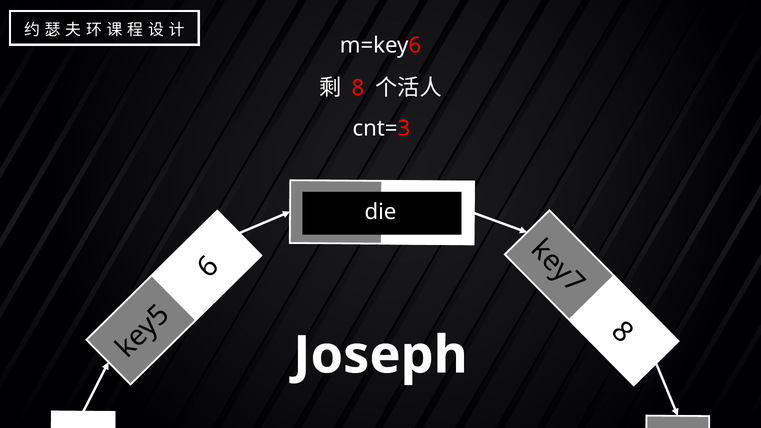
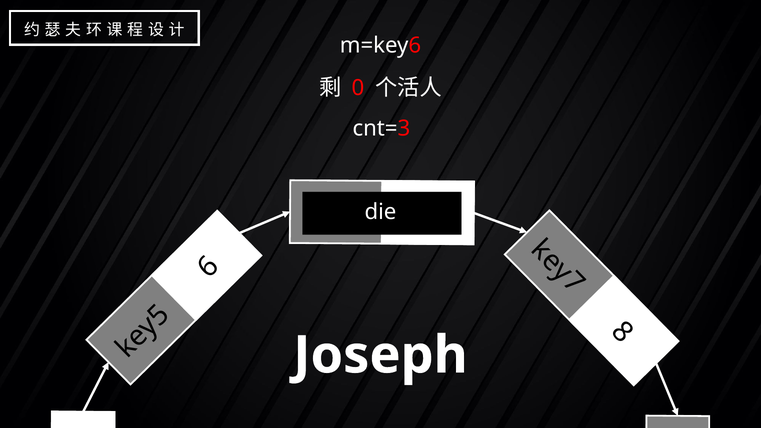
8: 8 -> 0 (358, 88)
